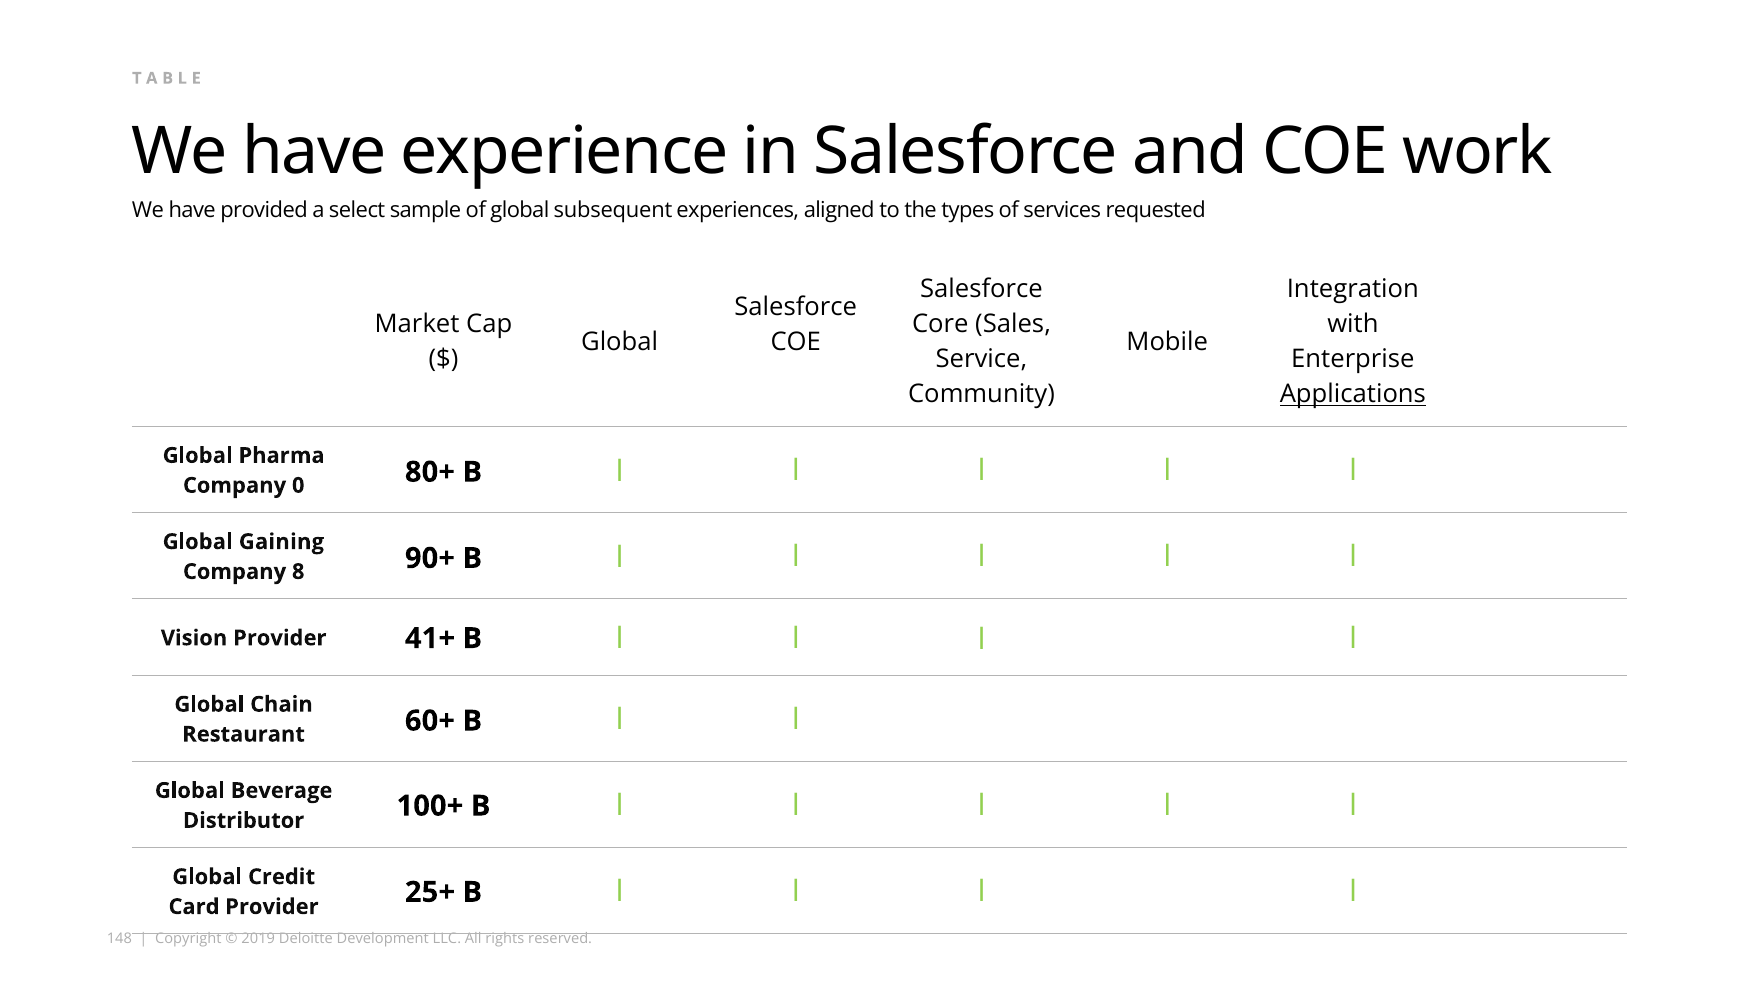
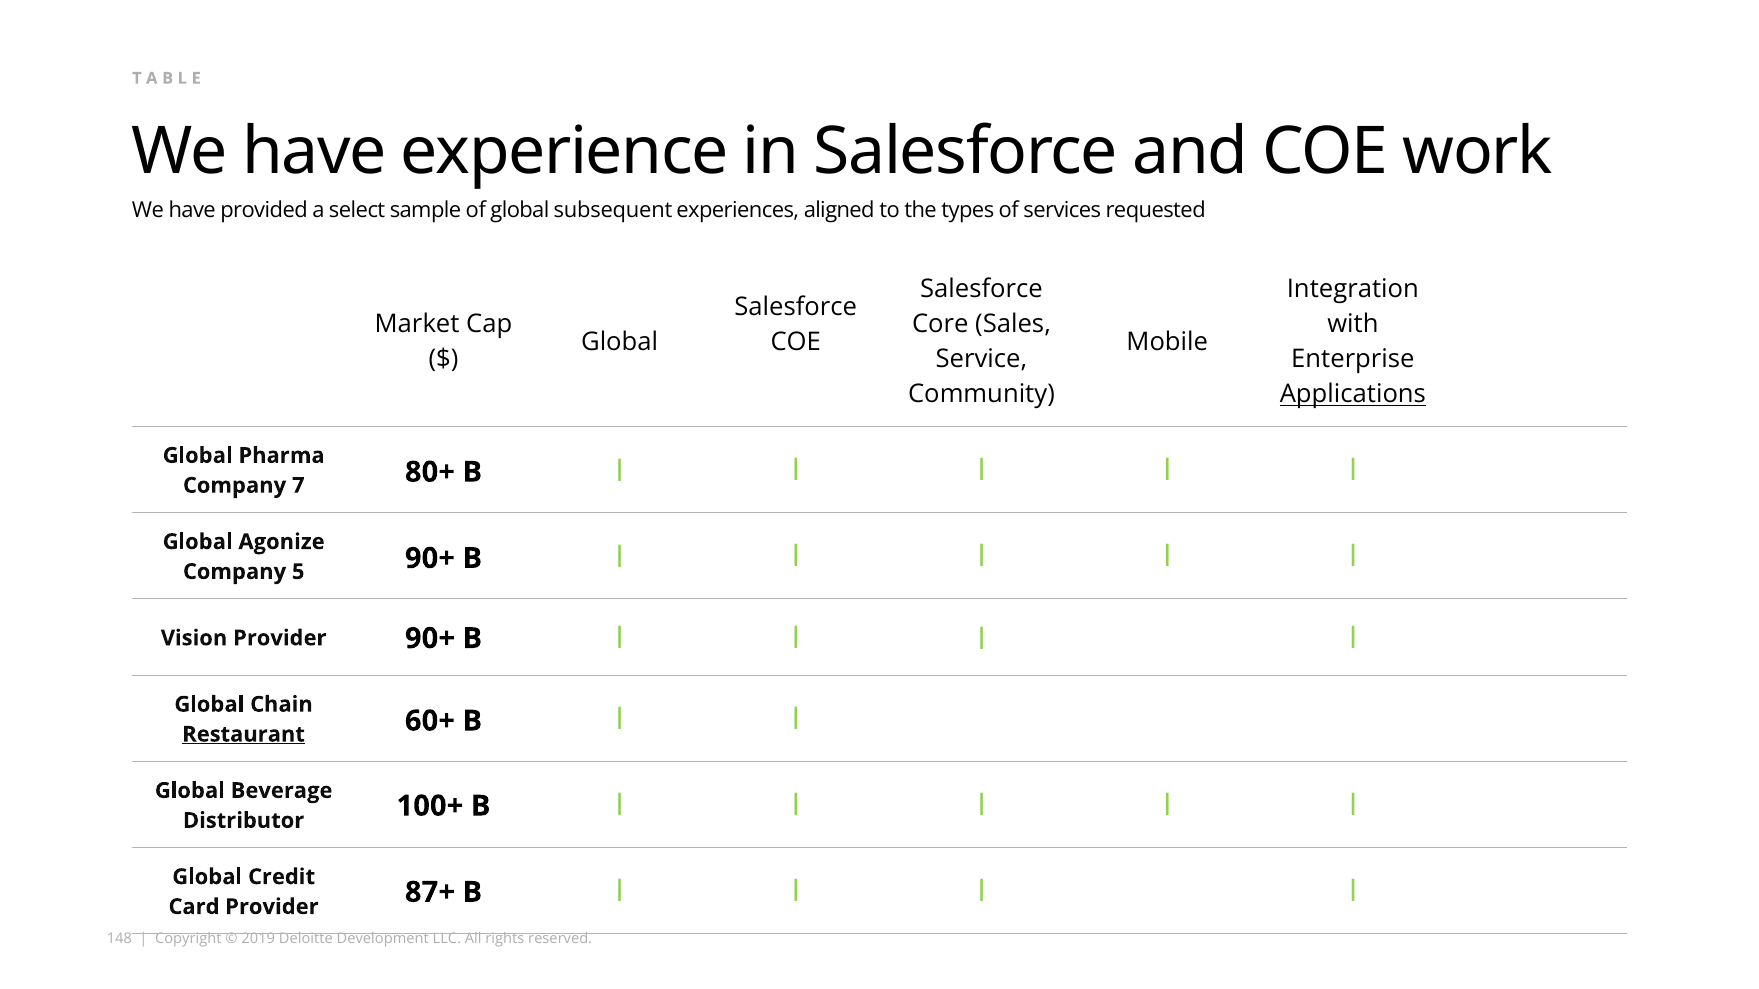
0: 0 -> 7 (298, 486)
Gaining: Gaining -> Agonize (282, 542)
8: 8 -> 5 (298, 572)
Provider 41+: 41+ -> 90+ (430, 639)
Restaurant underline: none -> present (244, 735)
25+: 25+ -> 87+ (430, 893)
